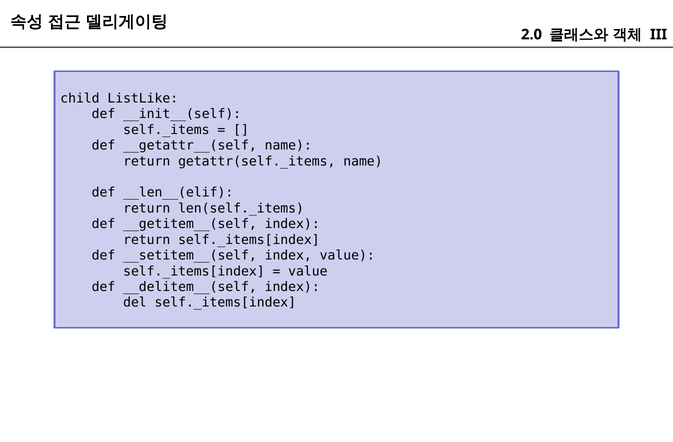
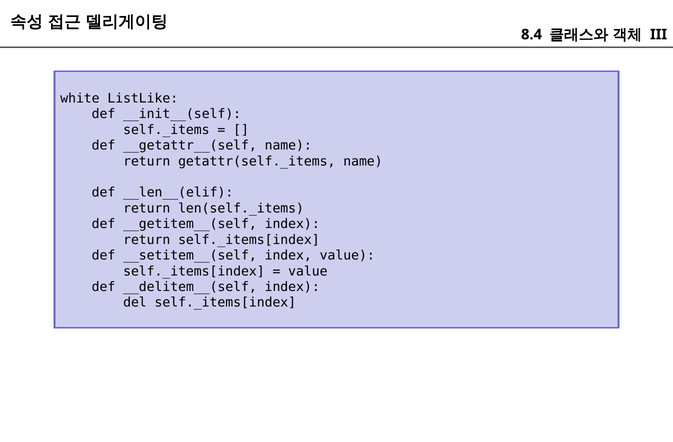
2.0: 2.0 -> 8.4 (532, 34)
child: child -> white (80, 98)
